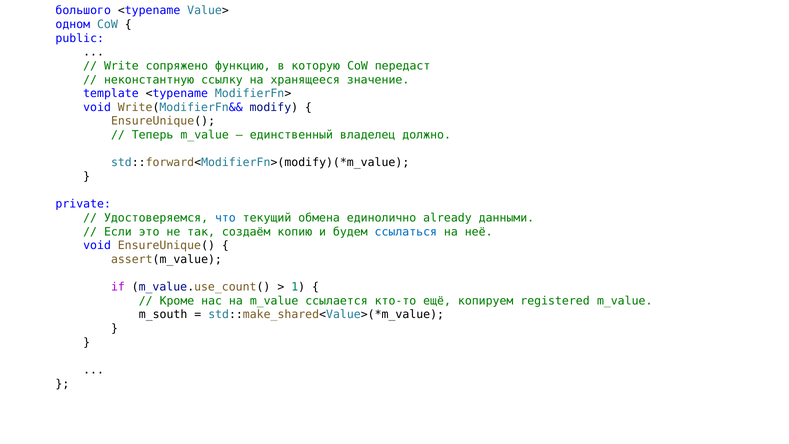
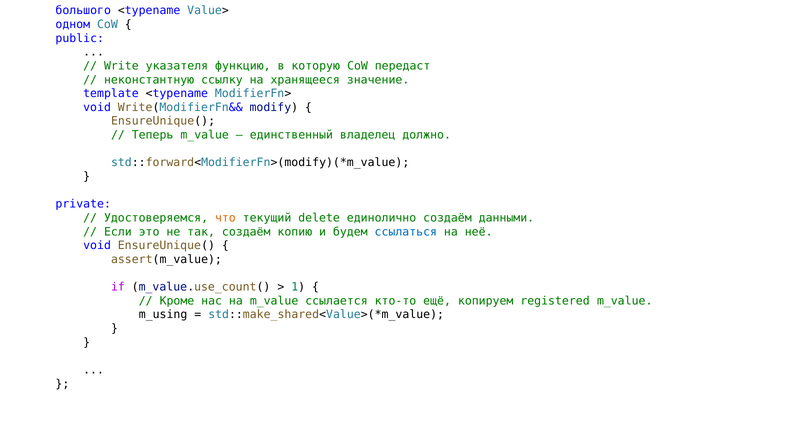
сопряжено: сопряжено -> указателя (177, 66)
что colour: blue -> orange (225, 218)
обмена: обмена -> delete (319, 218)
единолично already: already -> создаём (447, 218)
m_south: m_south -> m_using (163, 315)
